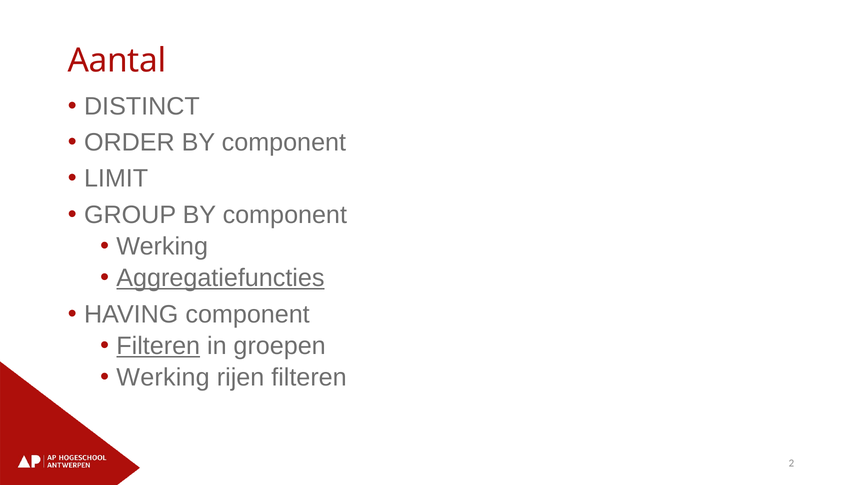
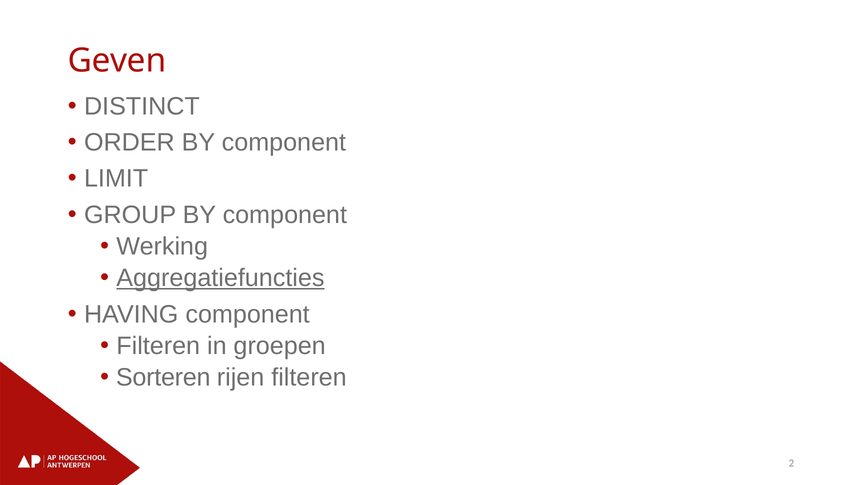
Aantal: Aantal -> Geven (117, 61)
Filteren underline: present -> none (158, 346)
Werking: Werking -> Sorteren (163, 377)
